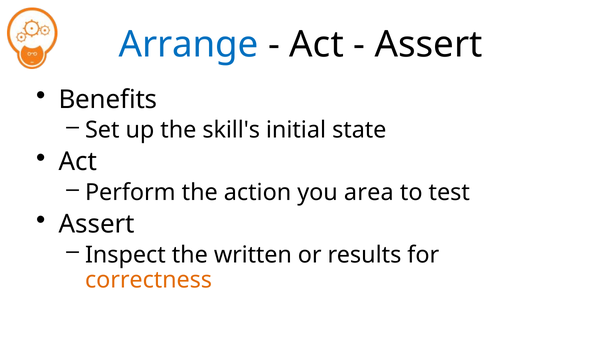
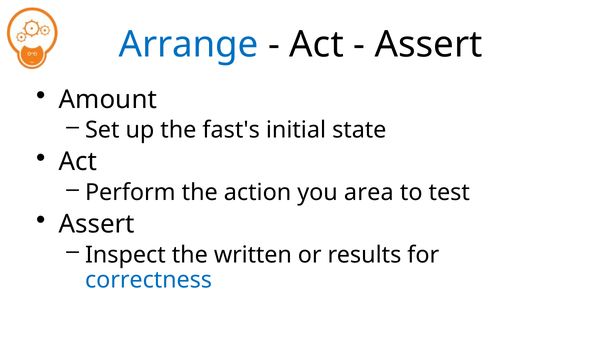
Benefits: Benefits -> Amount (108, 99)
skill's: skill's -> fast's (231, 130)
correctness colour: orange -> blue (149, 280)
